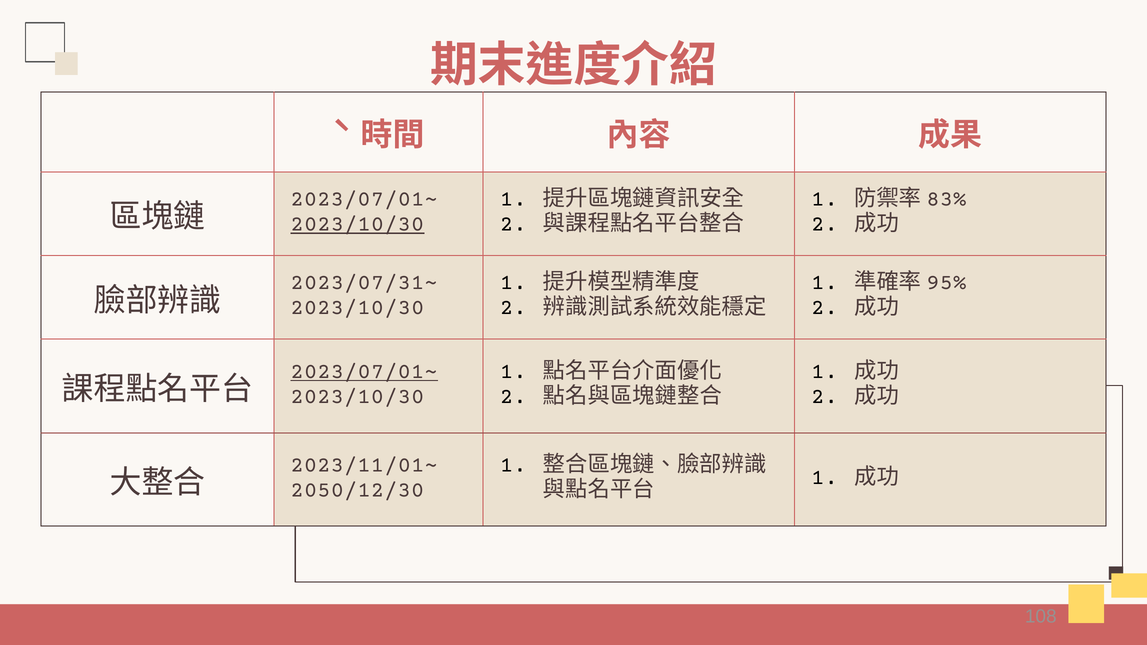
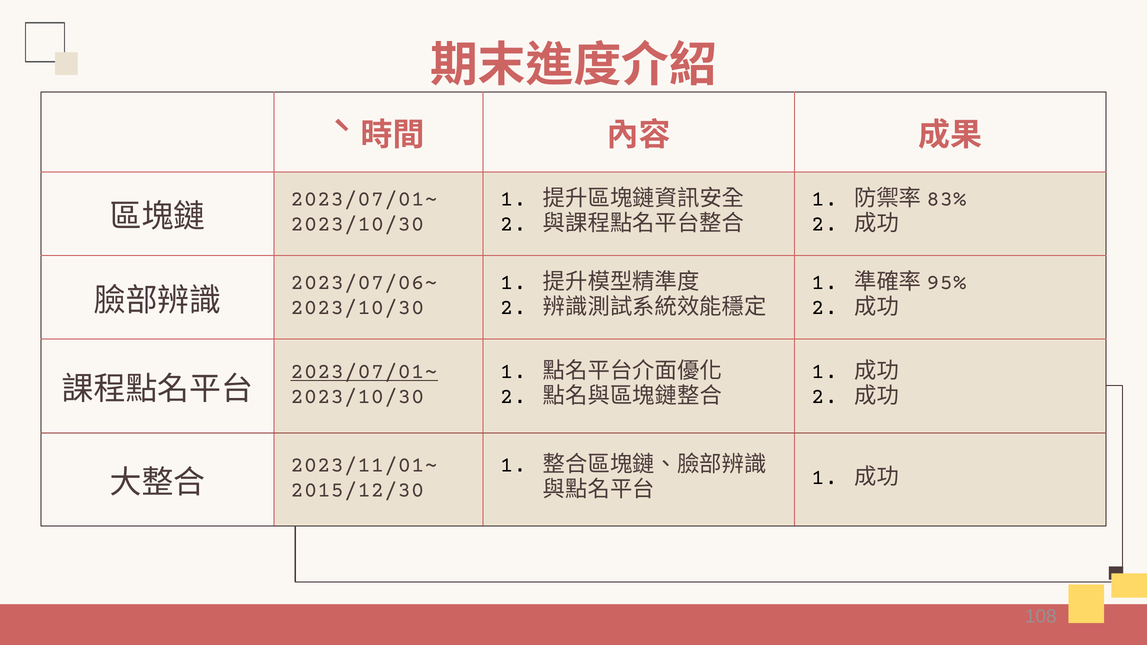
2023/10/30 underline: present -> none (357, 224)
2023/07/31~: 2023/07/31~ -> 2023/07/06~ (364, 282)
2050/12/30: 2050/12/30 -> 2015/12/30 (357, 490)
